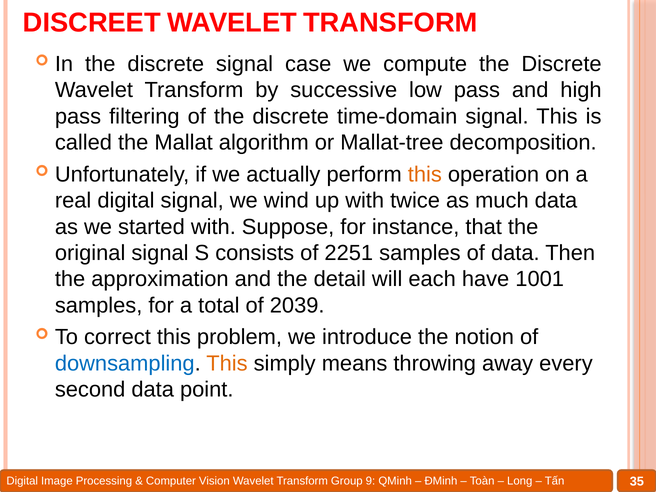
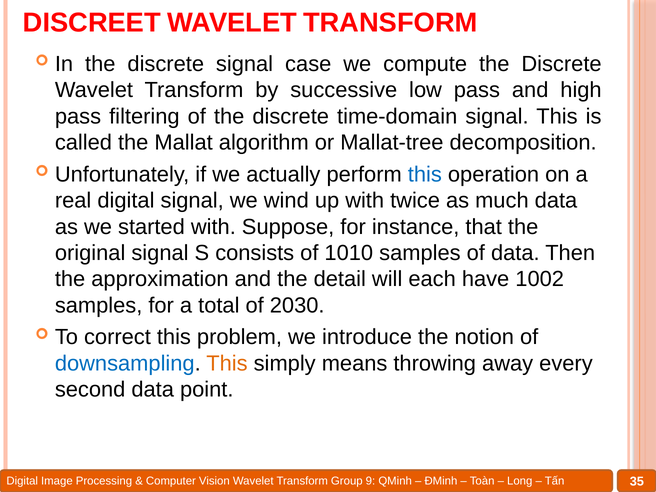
this colour: orange -> blue (425, 174)
2251: 2251 -> 1010 (349, 253)
1001: 1001 -> 1002 (540, 279)
2039: 2039 -> 2030 (297, 306)
